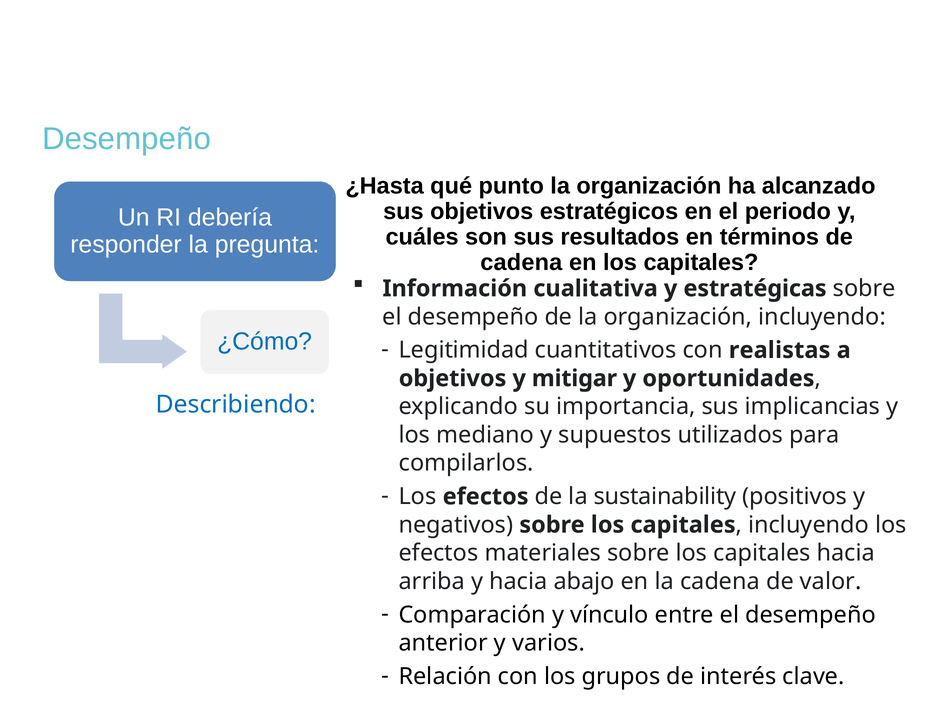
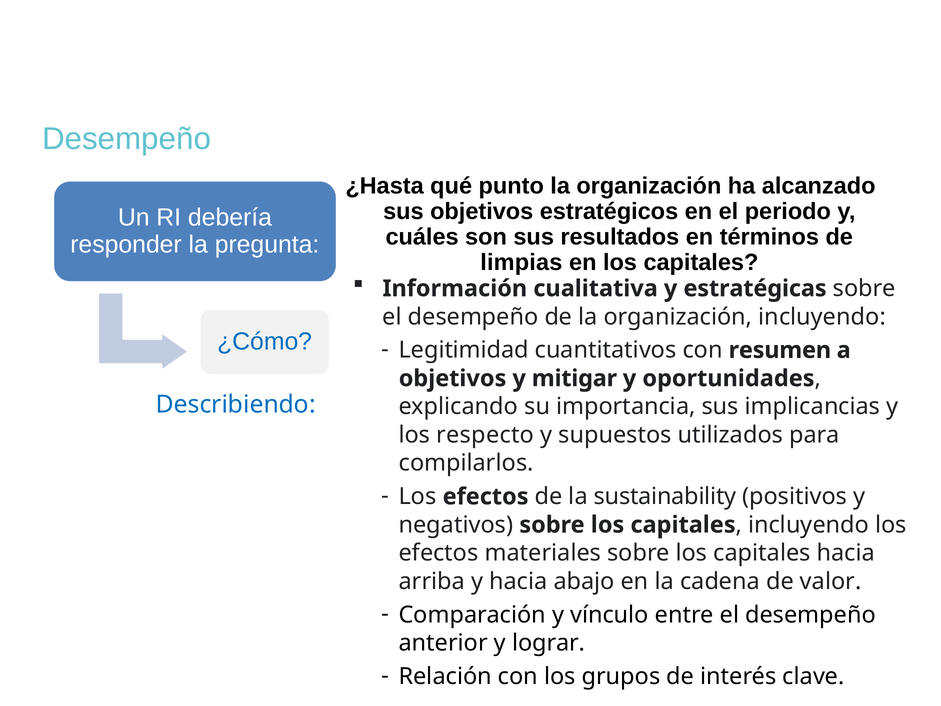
cadena: cadena -> limpias (521, 262)
realistas: realistas -> resumen (780, 350)
mediano: mediano -> respecto (485, 435)
varios: varios -> lograr (549, 643)
